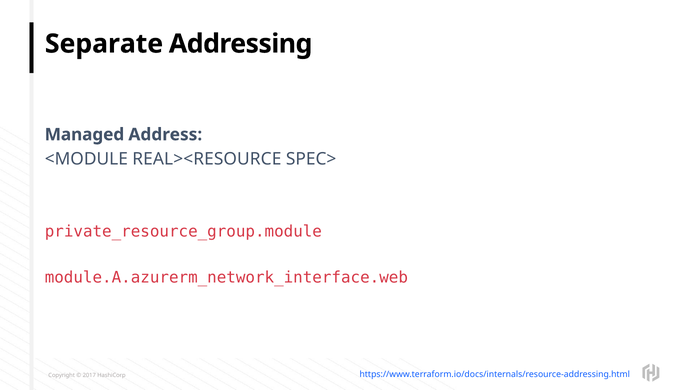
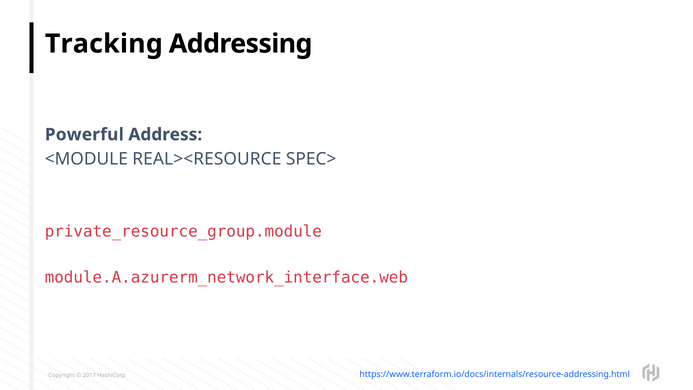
Separate: Separate -> Tracking (104, 44)
Managed: Managed -> Powerful (84, 134)
